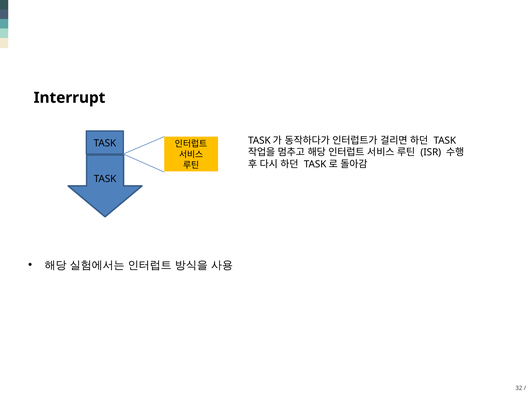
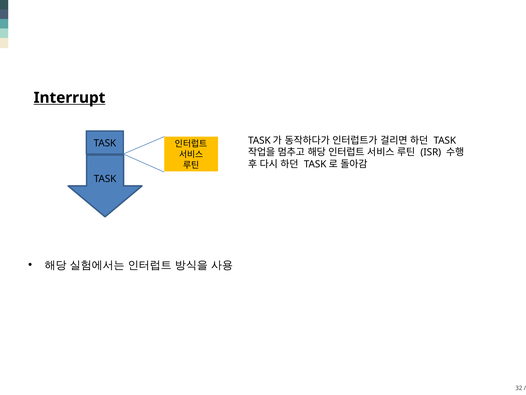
Interrupt underline: none -> present (69, 98)
